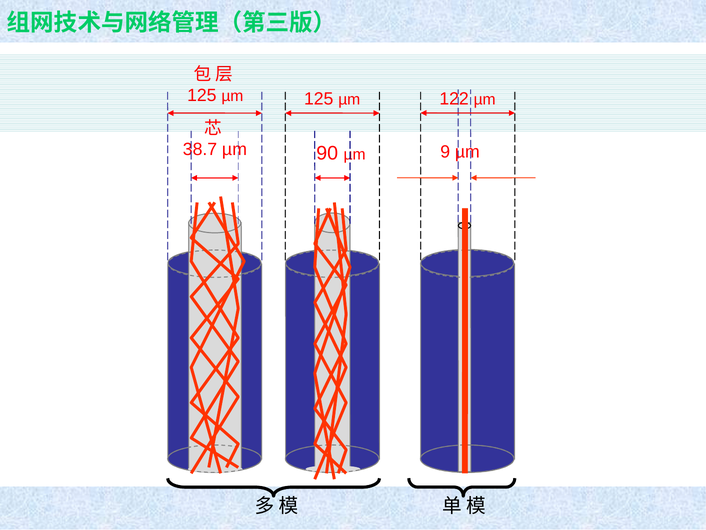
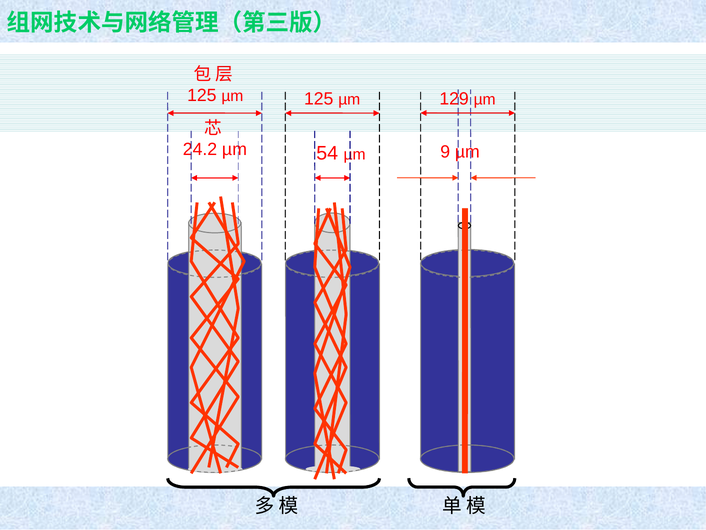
122: 122 -> 129 (454, 99)
38.7: 38.7 -> 24.2 (200, 149)
90: 90 -> 54 (327, 153)
